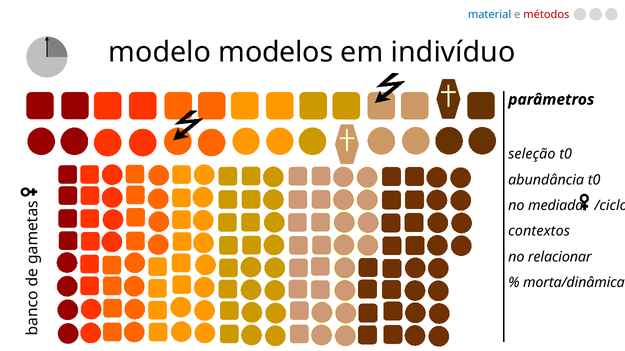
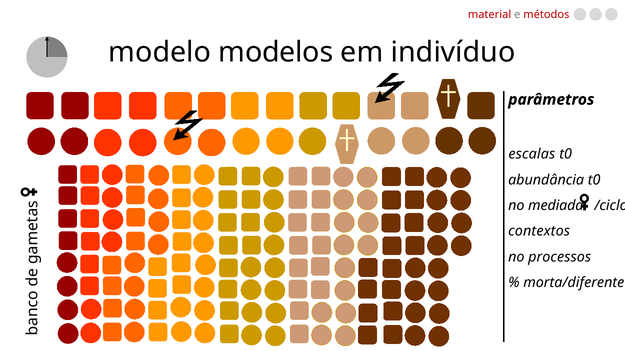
material colour: blue -> red (490, 15)
seleção: seleção -> escalas (532, 154)
relacionar: relacionar -> processos (560, 257)
morta/dinâmica: morta/dinâmica -> morta/diferente (574, 283)
